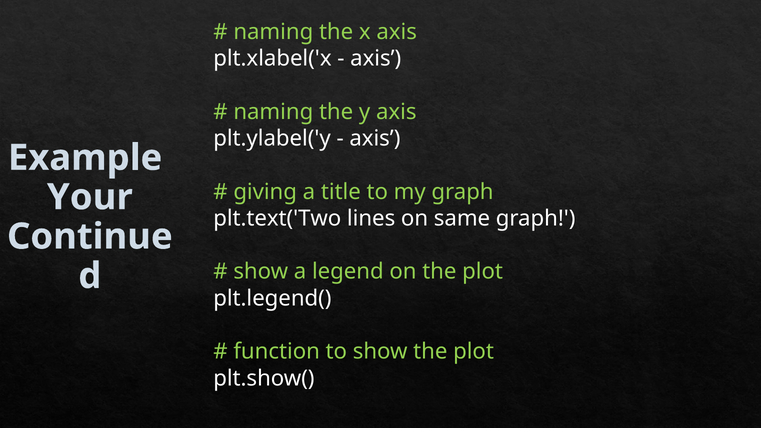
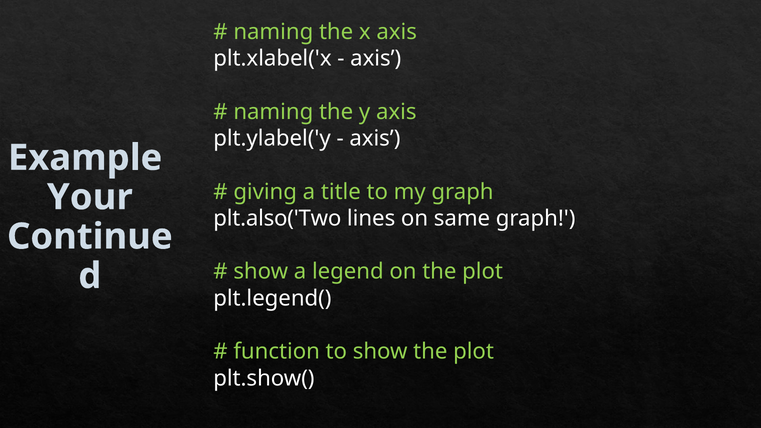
plt.text('Two: plt.text('Two -> plt.also('Two (277, 218)
